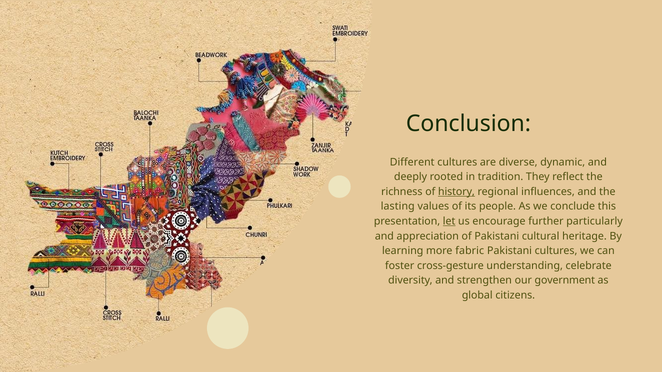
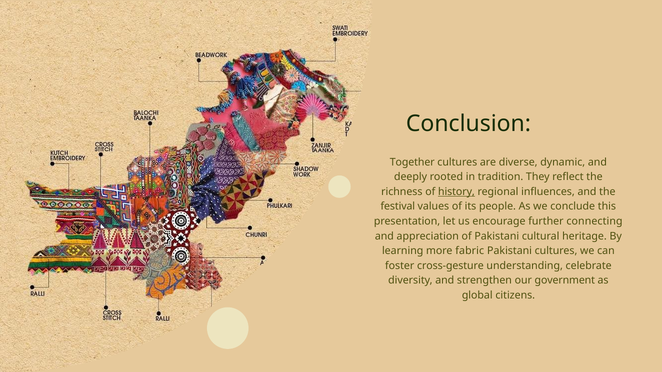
Different: Different -> Together (412, 162)
lasting: lasting -> festival (398, 207)
let underline: present -> none (449, 222)
particularly: particularly -> connecting (594, 222)
